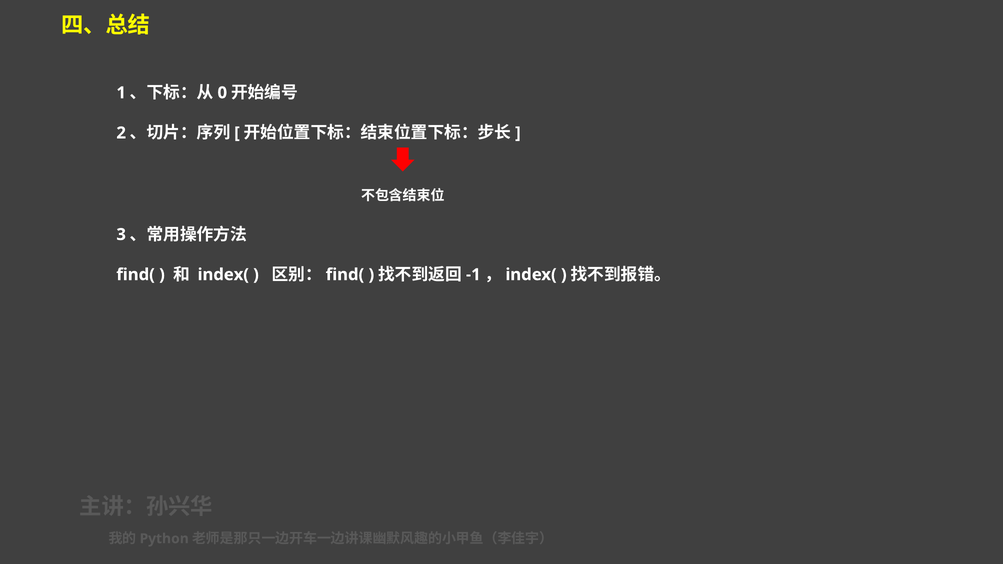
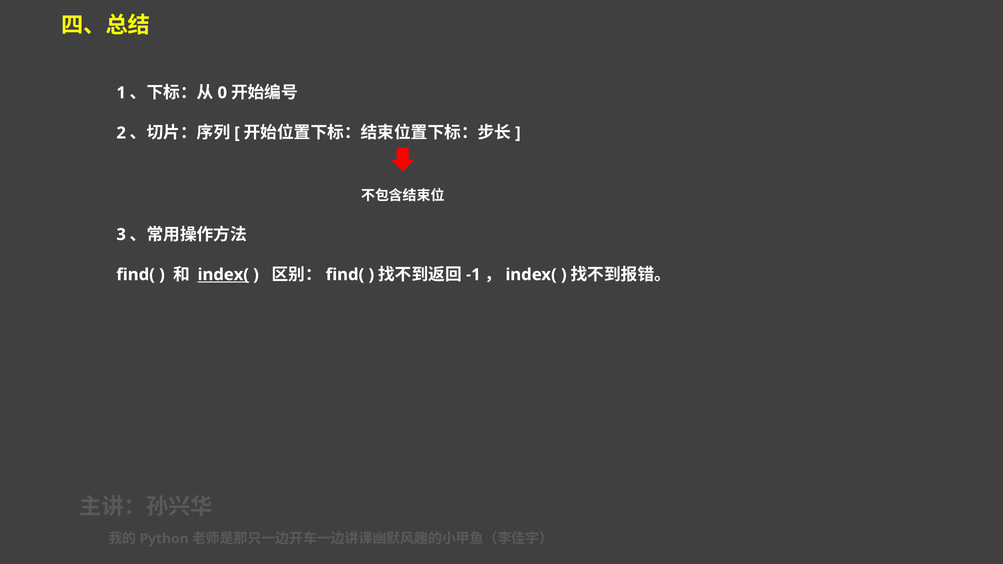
index( underline: none -> present (223, 275)
